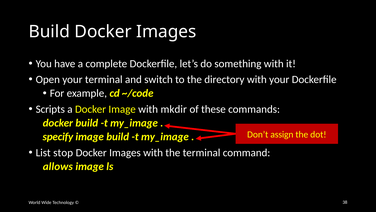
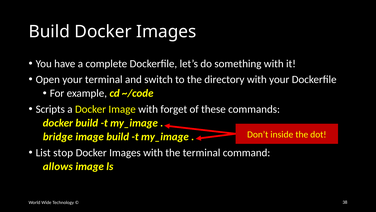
mkdir: mkdir -> forget (174, 109)
assign: assign -> inside (282, 134)
specify: specify -> bridge (58, 137)
